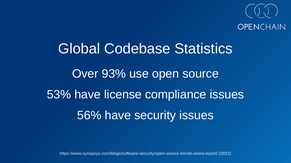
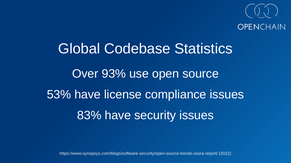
56%: 56% -> 83% (89, 116)
